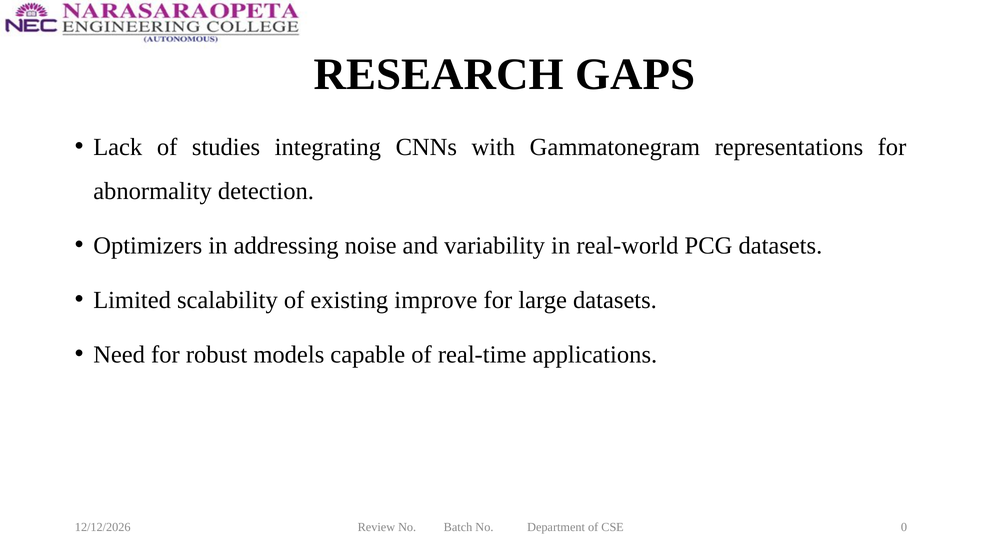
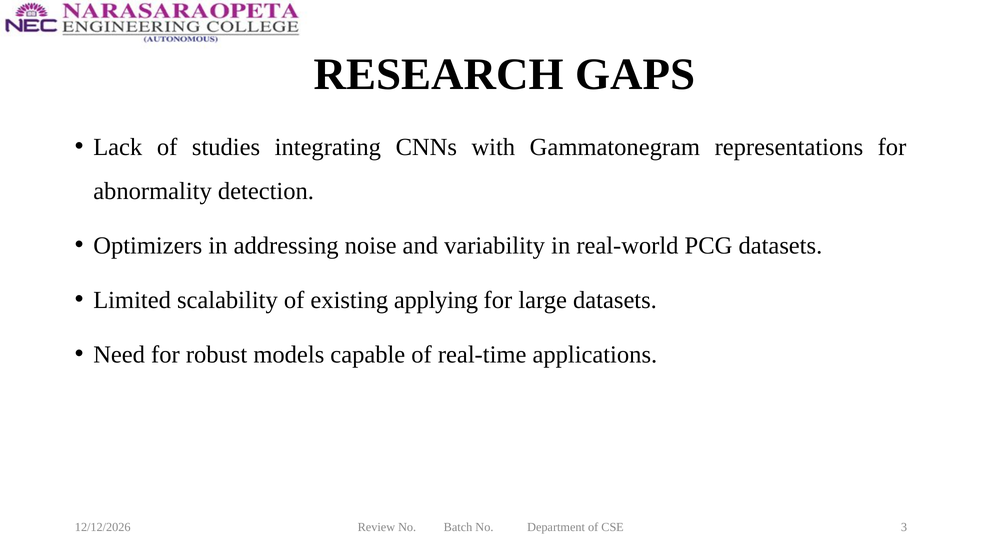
improve: improve -> applying (436, 300)
0: 0 -> 3 (904, 528)
